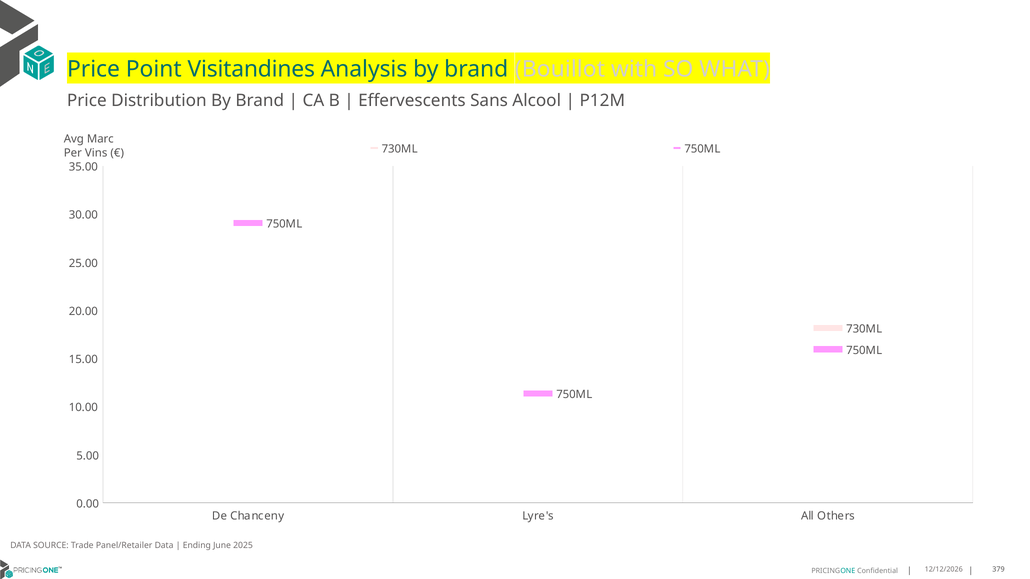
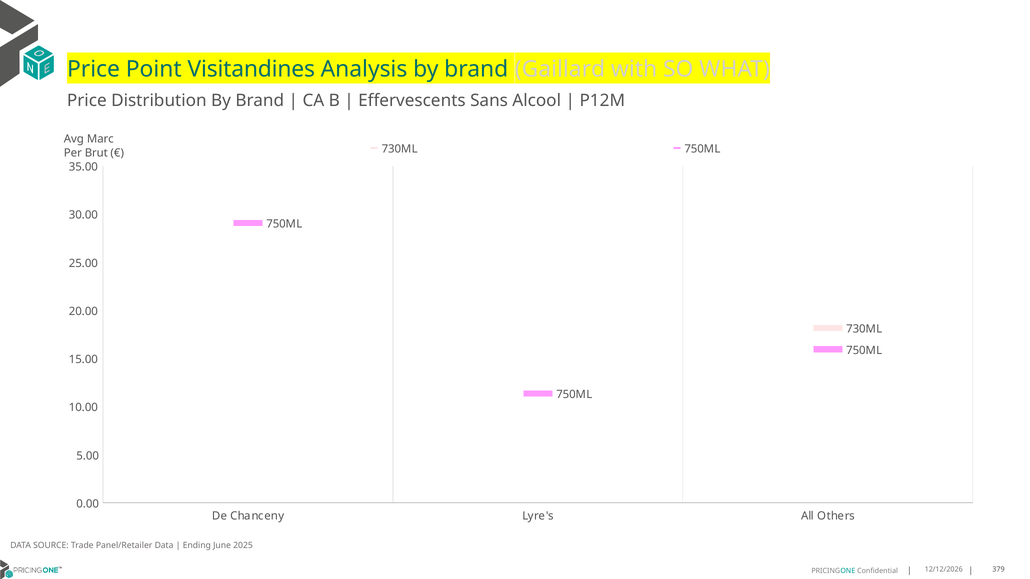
Bouillot: Bouillot -> Gaillard (560, 69)
Vins: Vins -> Brut (96, 153)
